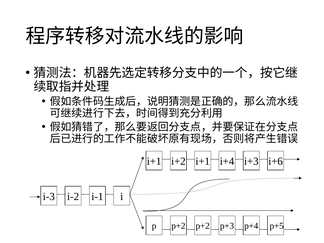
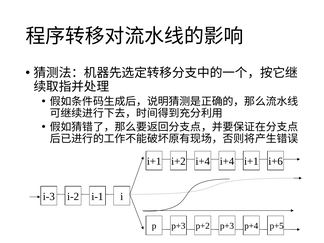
i+2 i+1: i+1 -> i+4 (203, 161)
i+4 i+3: i+3 -> i+1 (251, 161)
p p+2: p+2 -> p+3 (178, 226)
